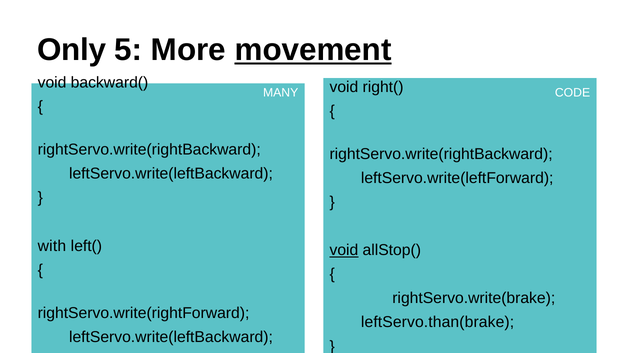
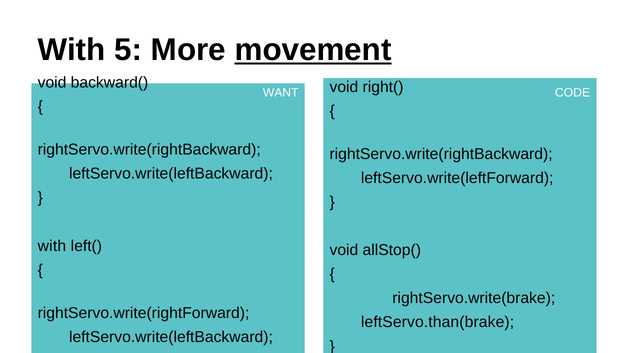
Only: Only -> With (72, 50)
MANY: MANY -> WANT (281, 93)
void underline: present -> none (344, 250)
